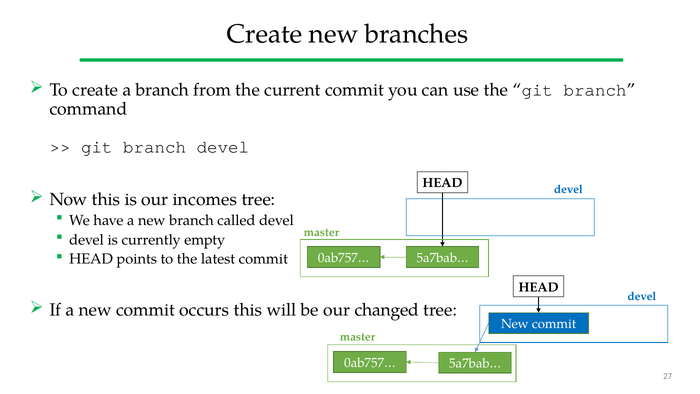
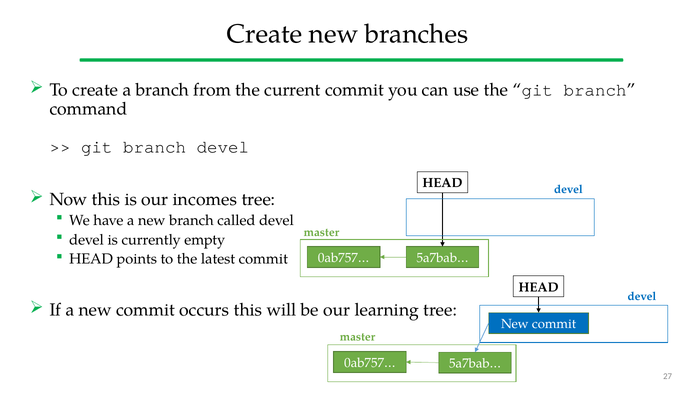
changed: changed -> learning (387, 310)
